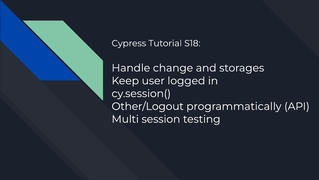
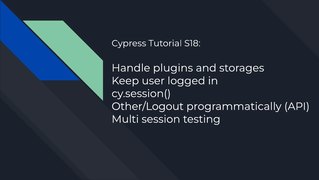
change: change -> plugins (173, 68)
